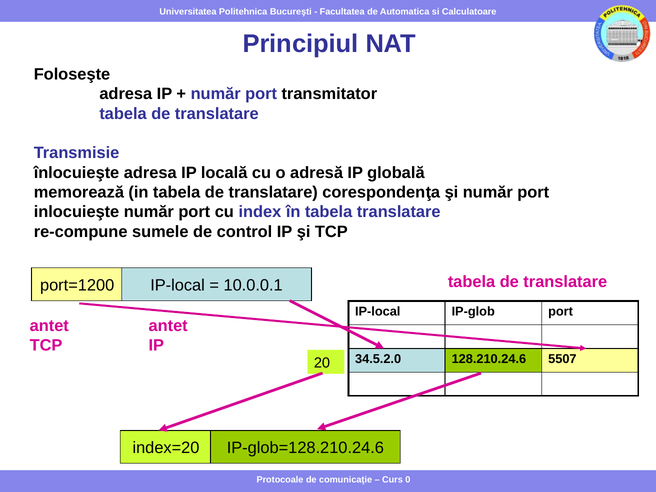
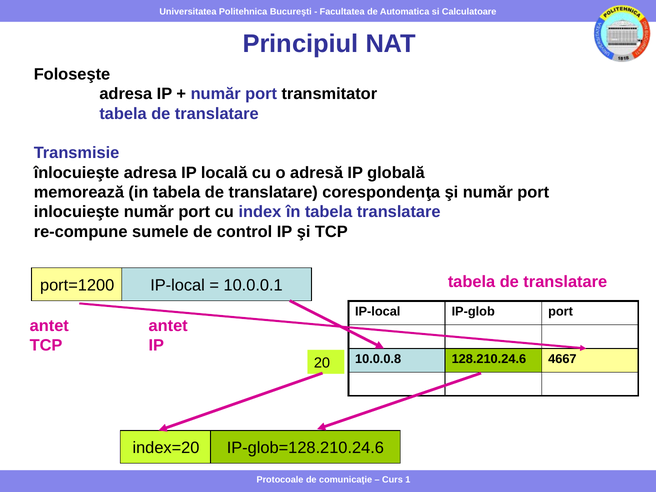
34.5.2.0: 34.5.2.0 -> 10.0.0.8 (378, 359)
5507: 5507 -> 4667 (562, 359)
0: 0 -> 1 (408, 480)
